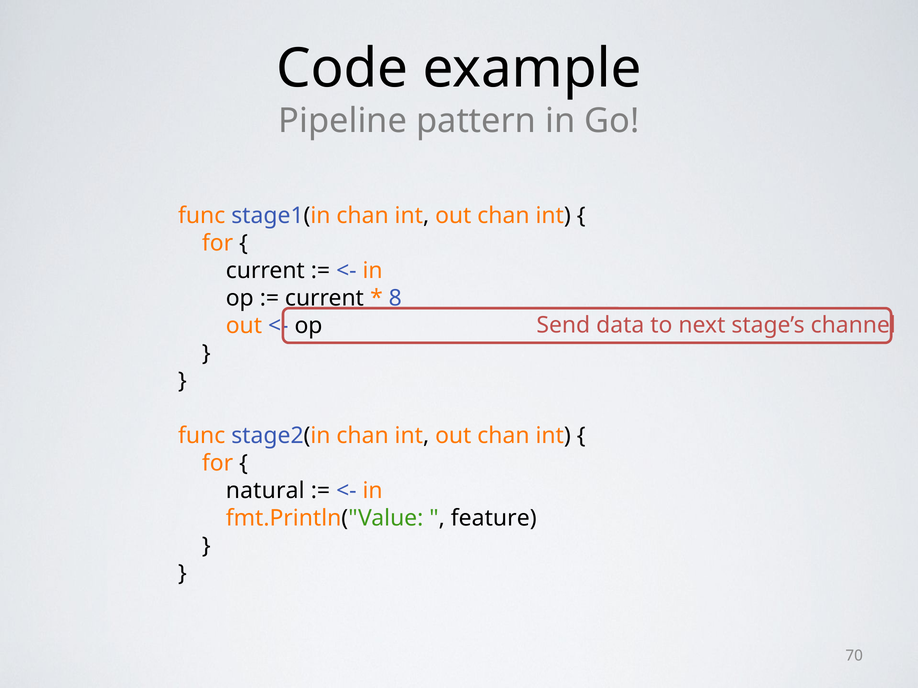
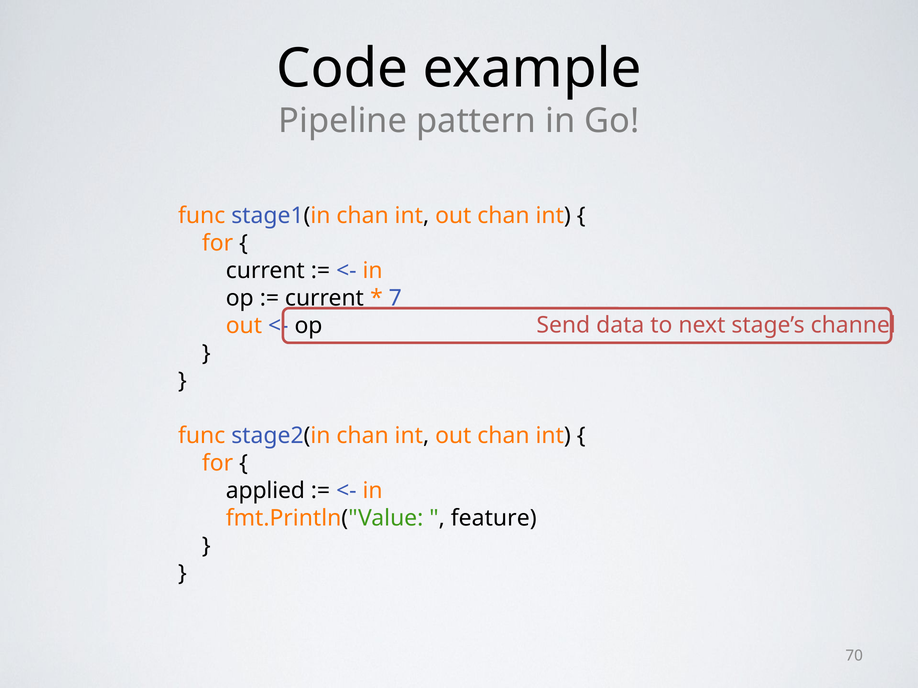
8: 8 -> 7 (395, 298)
natural: natural -> applied (265, 491)
